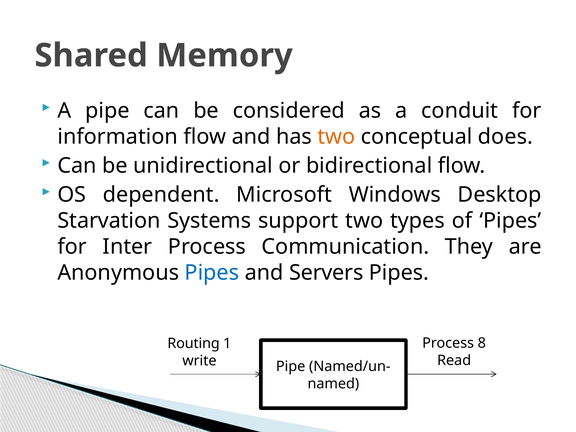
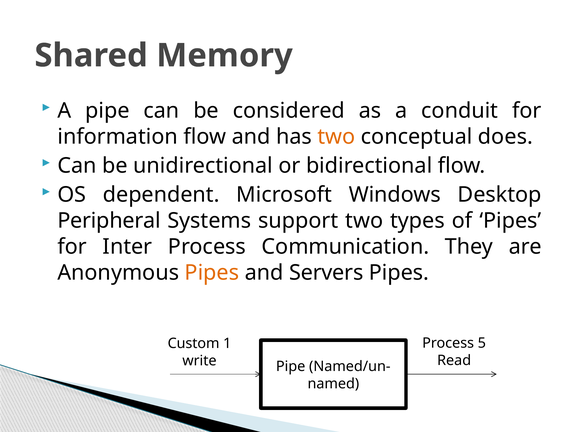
Starvation: Starvation -> Peripheral (109, 221)
Pipes colour: blue -> orange (212, 273)
8: 8 -> 5 (482, 343)
Routing: Routing -> Custom (194, 344)
